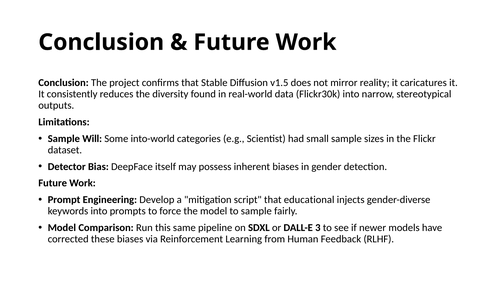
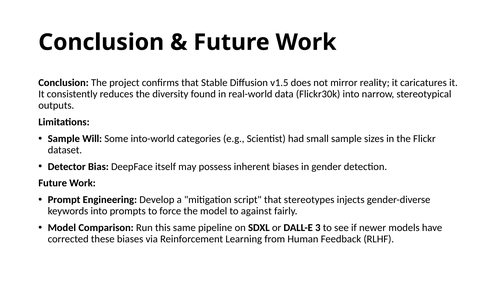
educational: educational -> stereotypes (309, 200)
to sample: sample -> against (256, 211)
